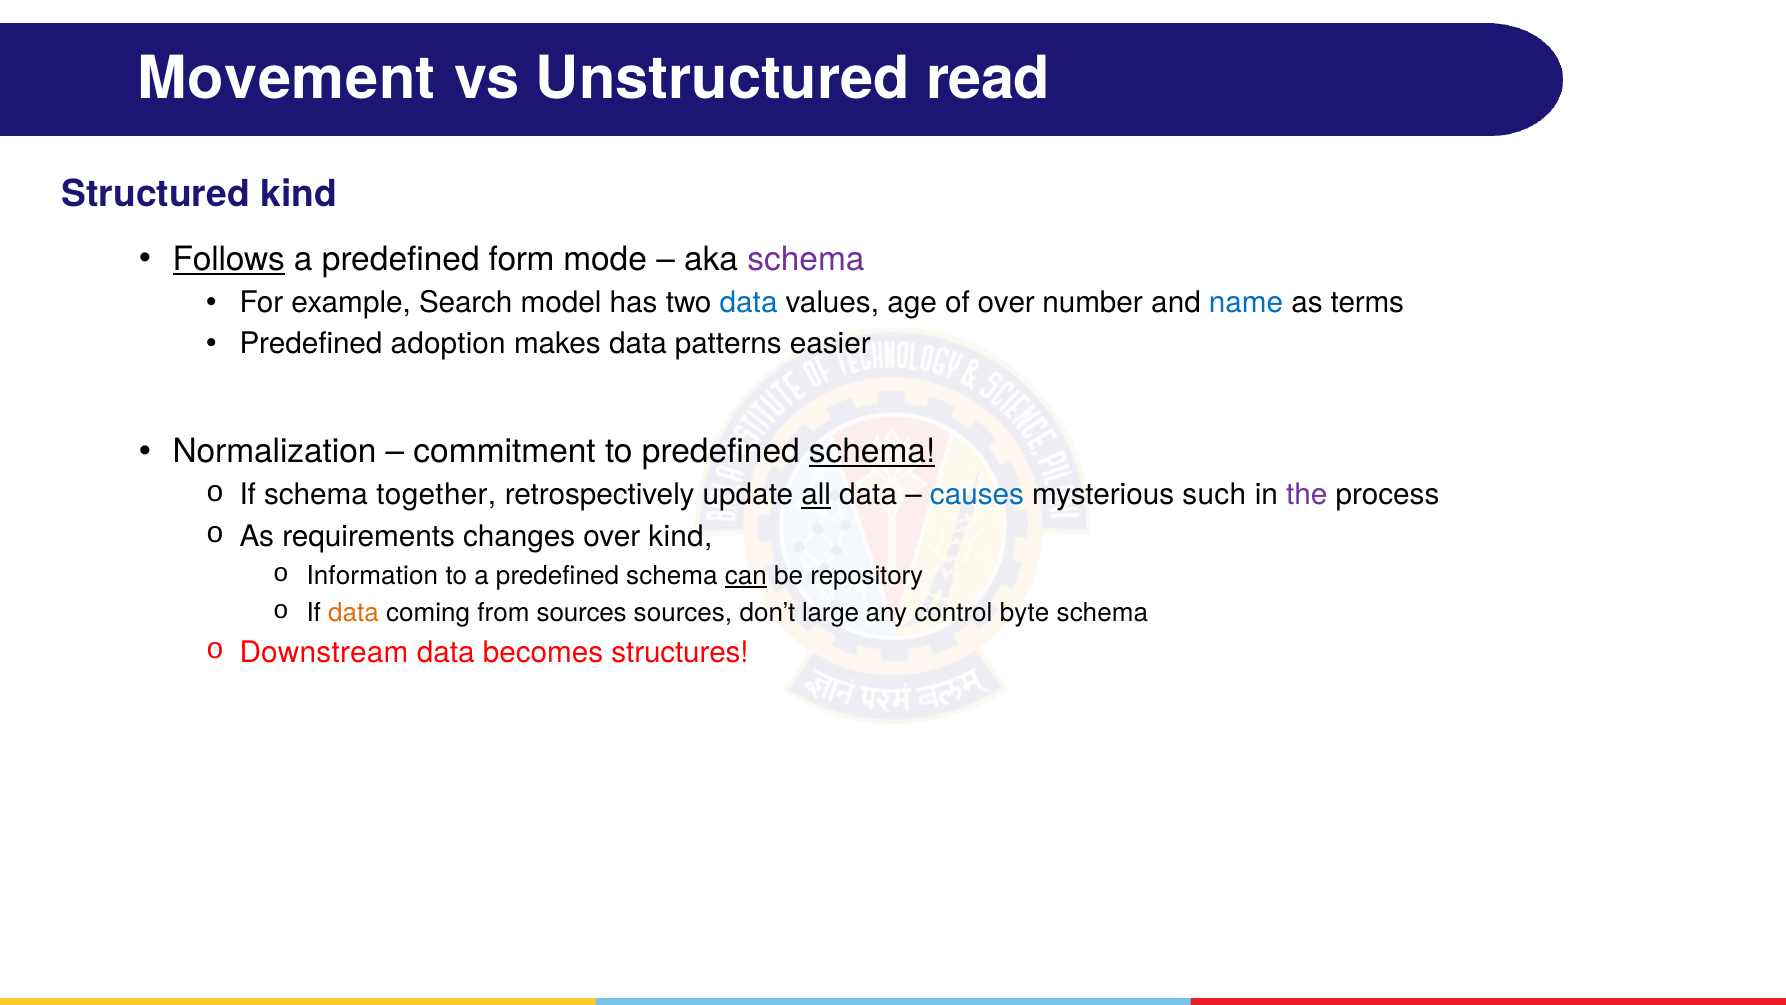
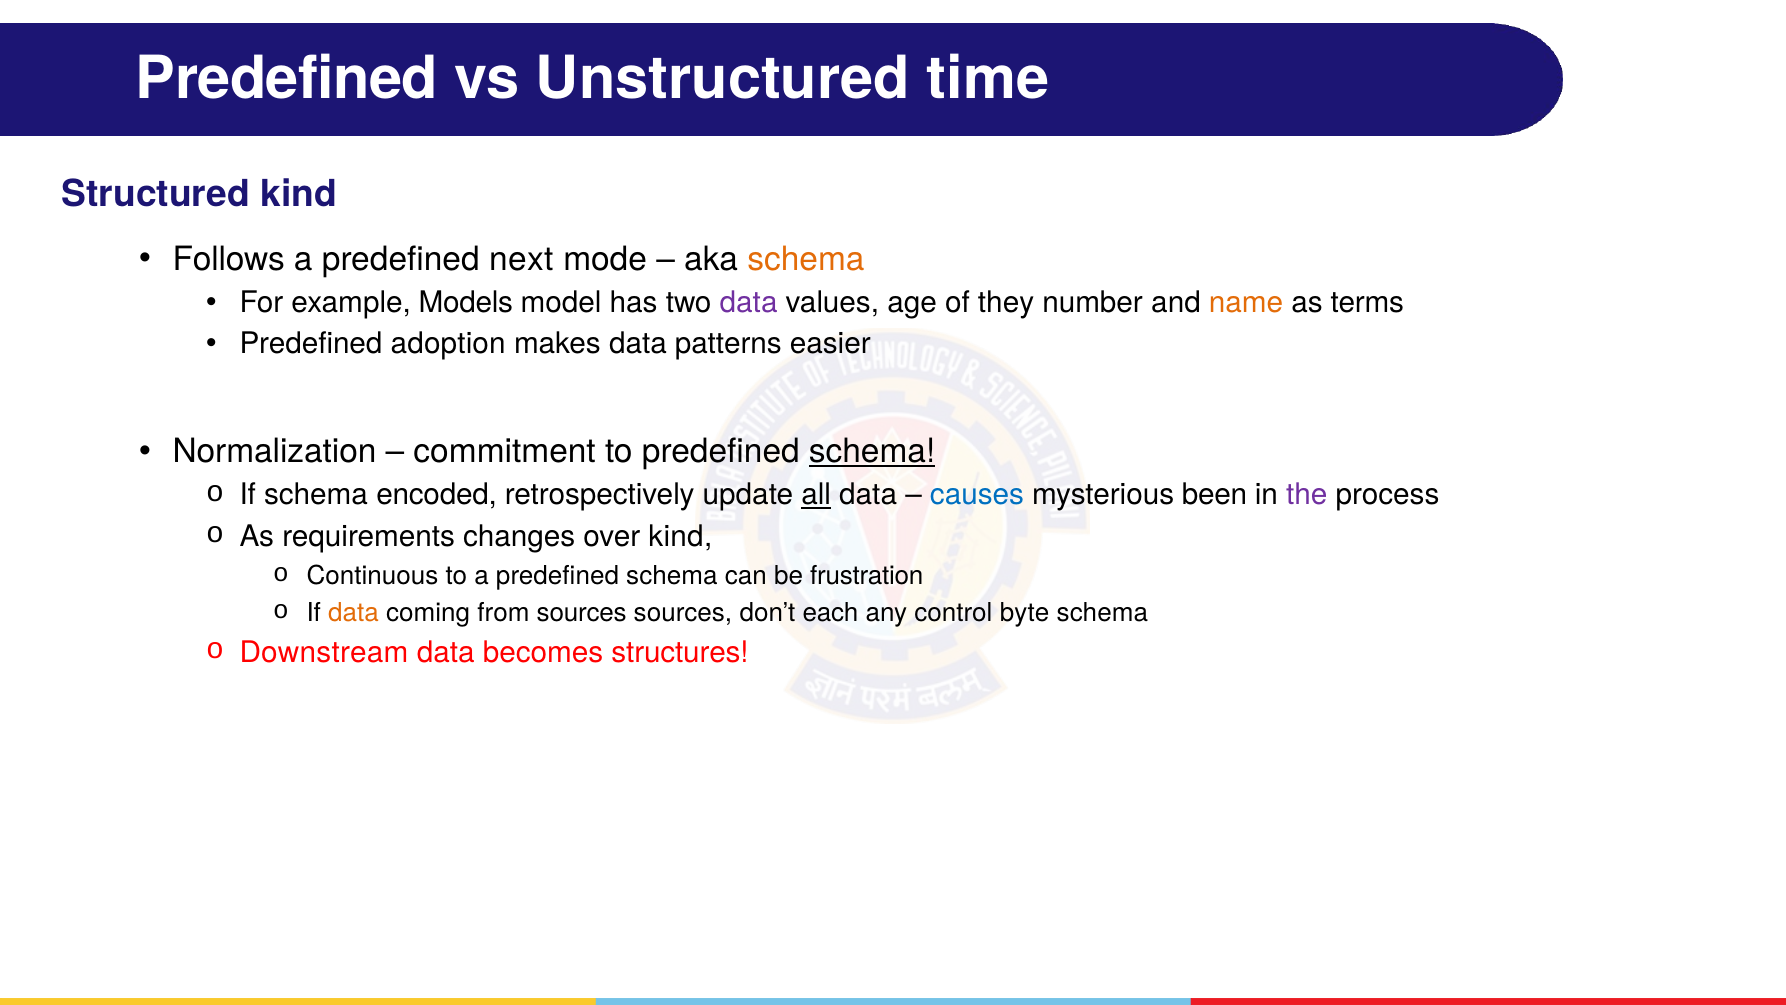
Movement: Movement -> Predefined (287, 79)
read: read -> time (988, 79)
Follows underline: present -> none (229, 259)
form: form -> next (521, 259)
schema colour: purple -> orange (806, 259)
Search: Search -> Models (466, 302)
data colour: blue -> purple (749, 302)
of over: over -> they (1006, 302)
name colour: blue -> orange (1246, 302)
together: together -> encoded (437, 495)
such: such -> been (1215, 495)
Information: Information -> Continuous (372, 576)
can underline: present -> none (746, 576)
repository: repository -> frustration (867, 576)
large: large -> each (831, 613)
